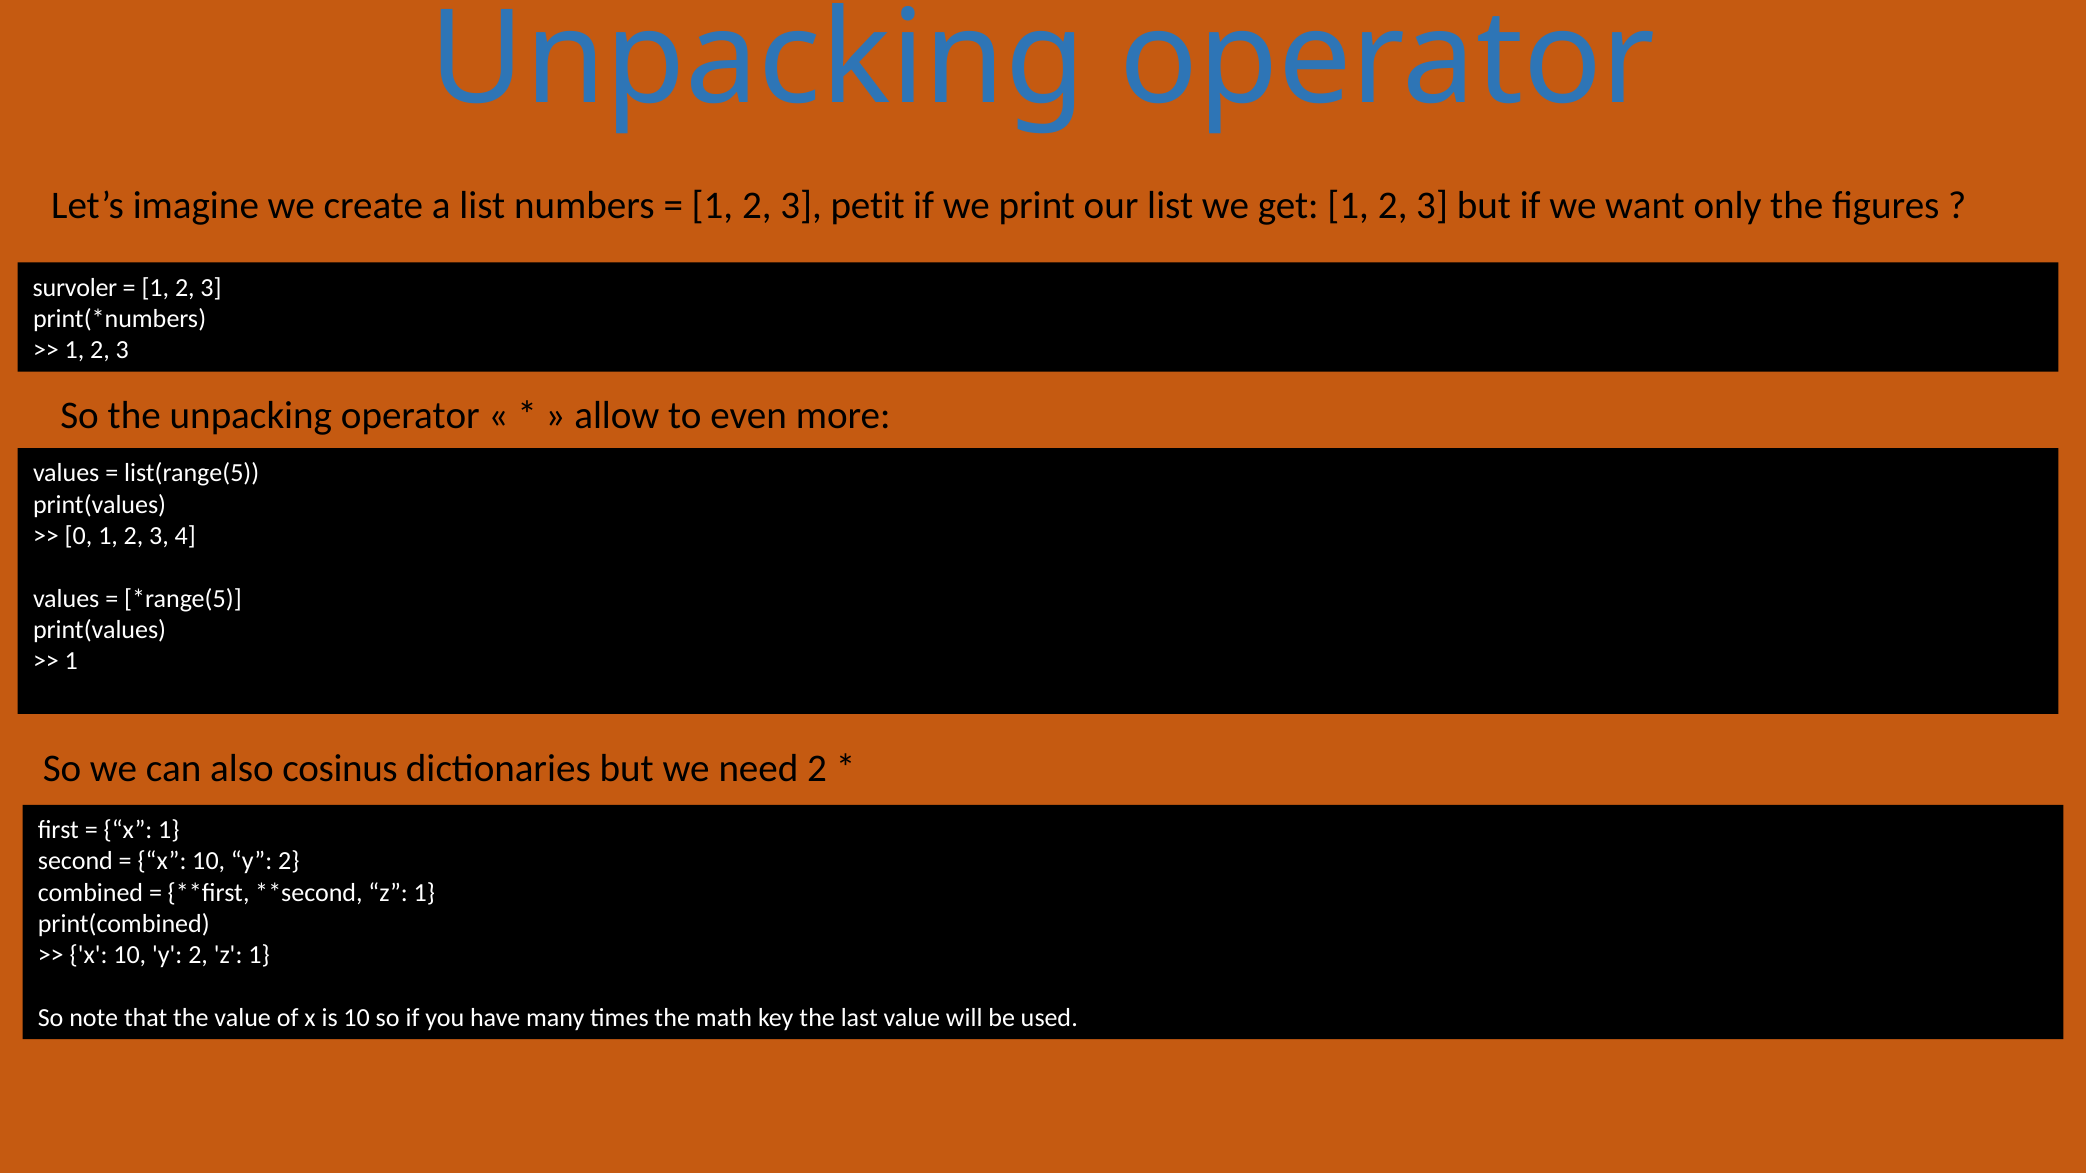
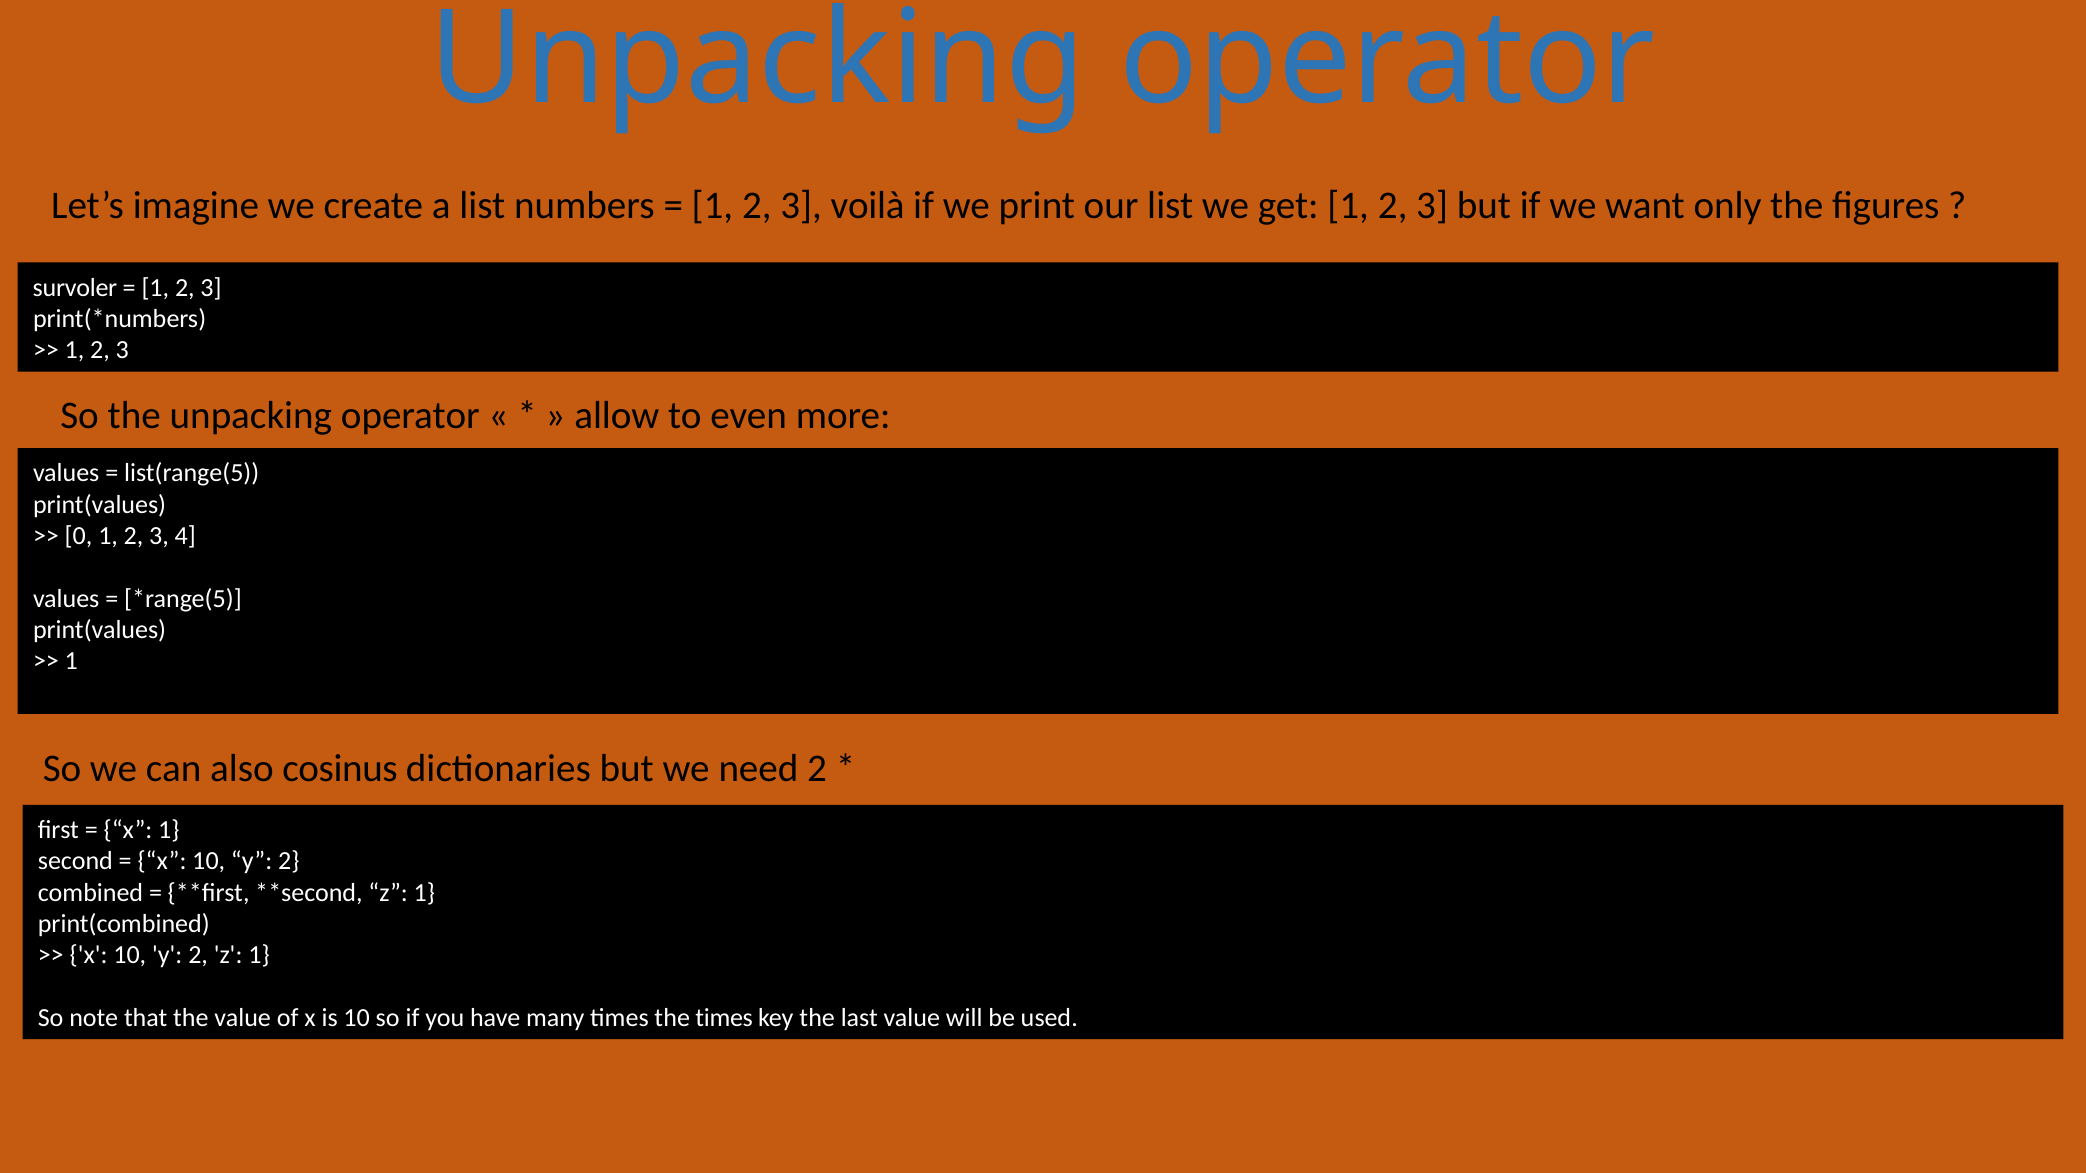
petit: petit -> voilà (868, 206)
the math: math -> times (724, 1018)
